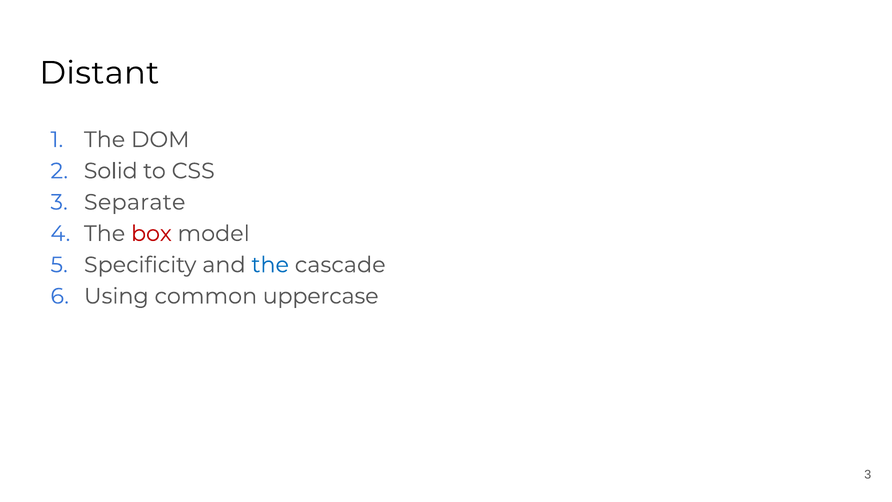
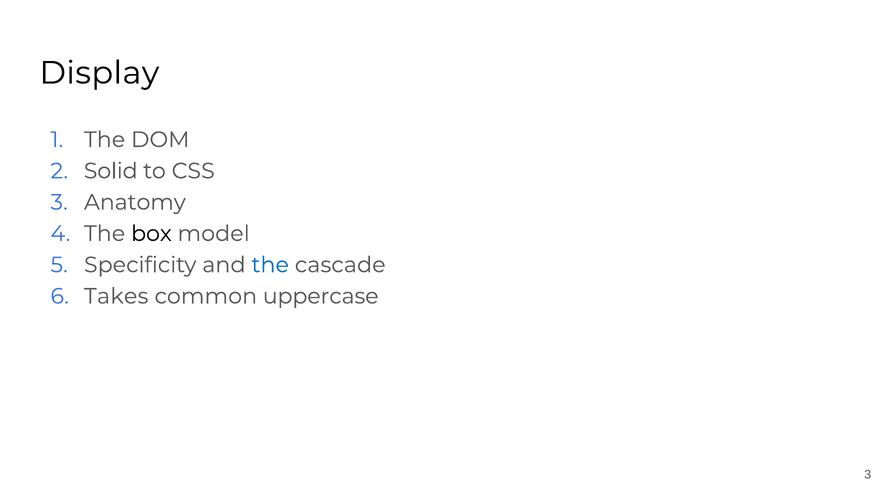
Distant: Distant -> Display (99, 73)
Separate: Separate -> Anatomy (135, 202)
box colour: red -> black (151, 233)
Using: Using -> Takes (116, 296)
